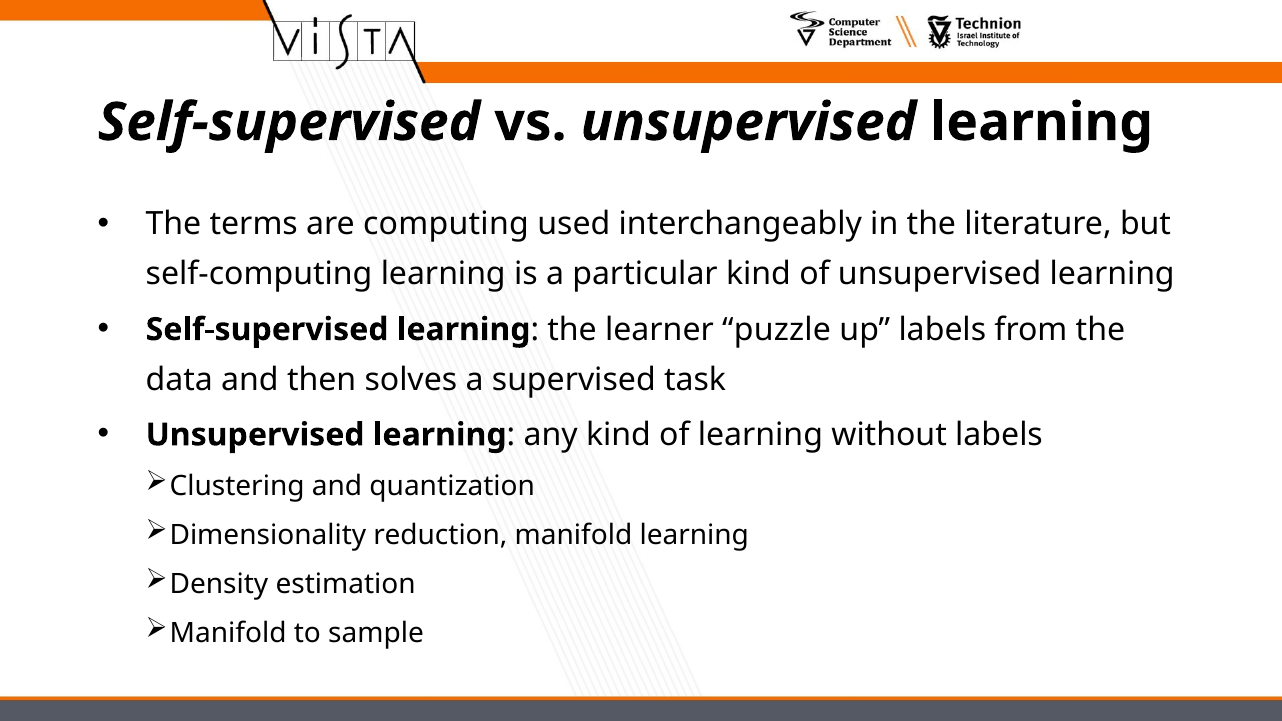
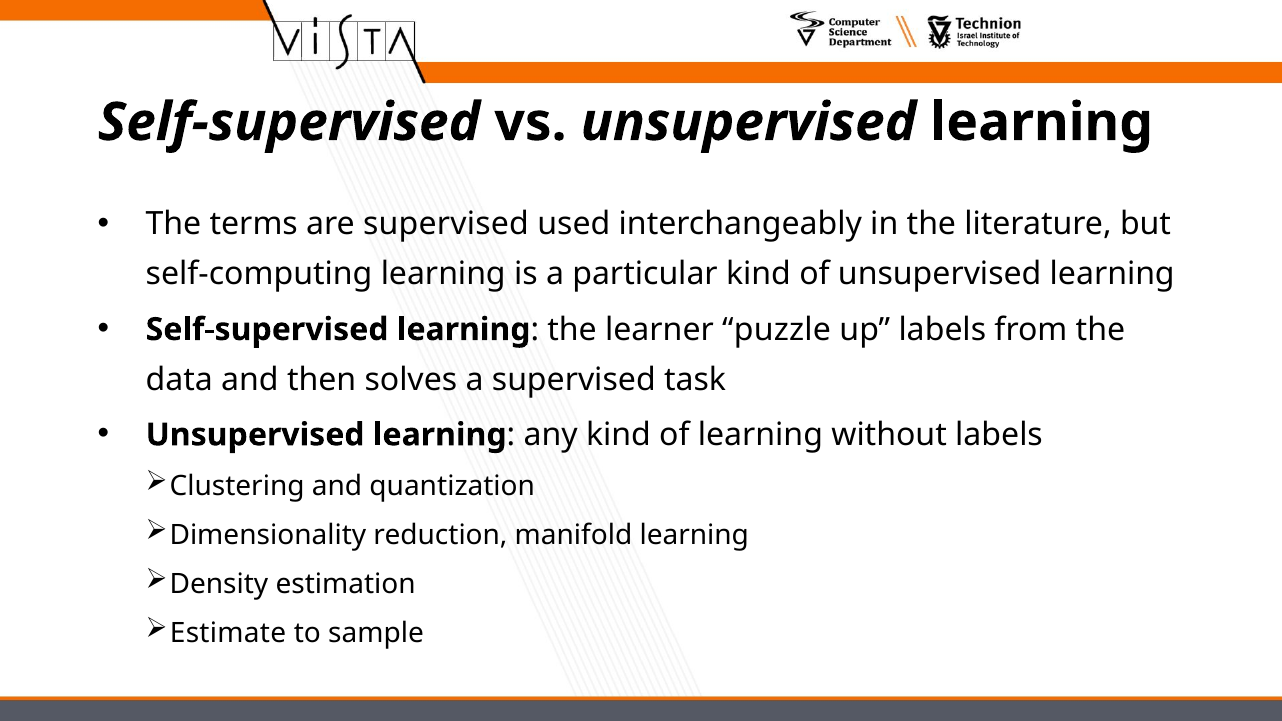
are computing: computing -> supervised (446, 224)
Manifold: Manifold -> Estimate (228, 633)
